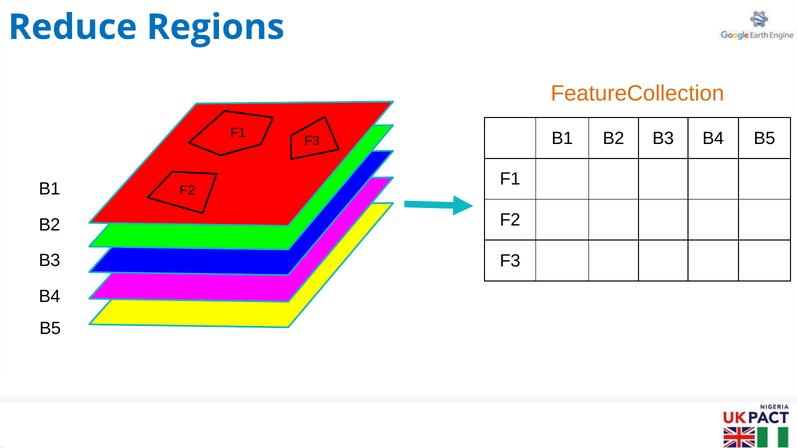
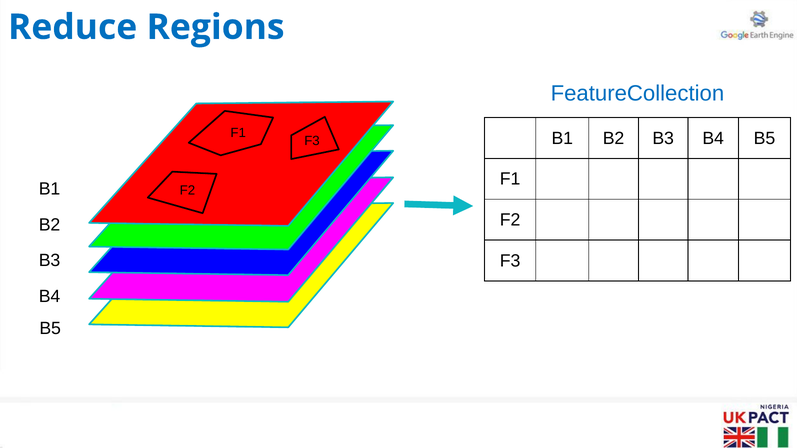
FeatureCollection colour: orange -> blue (637, 93)
